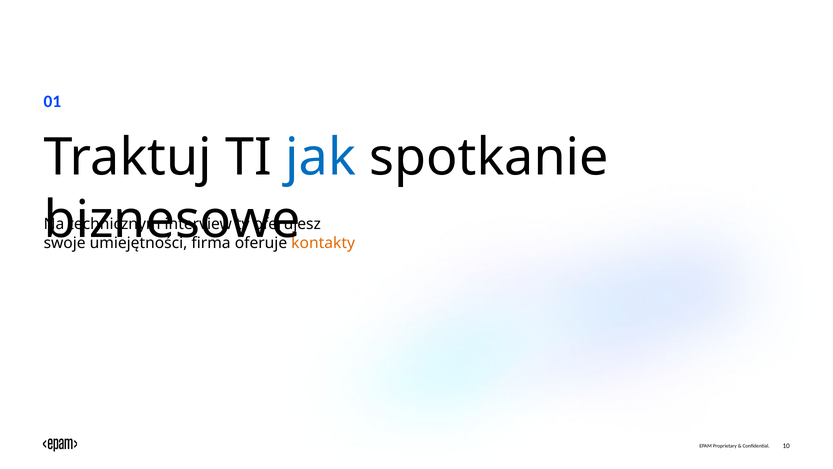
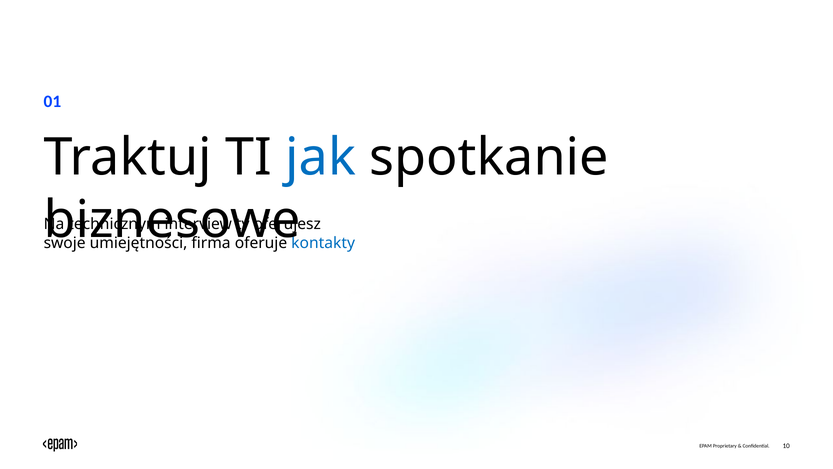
kontakty colour: orange -> blue (323, 243)
